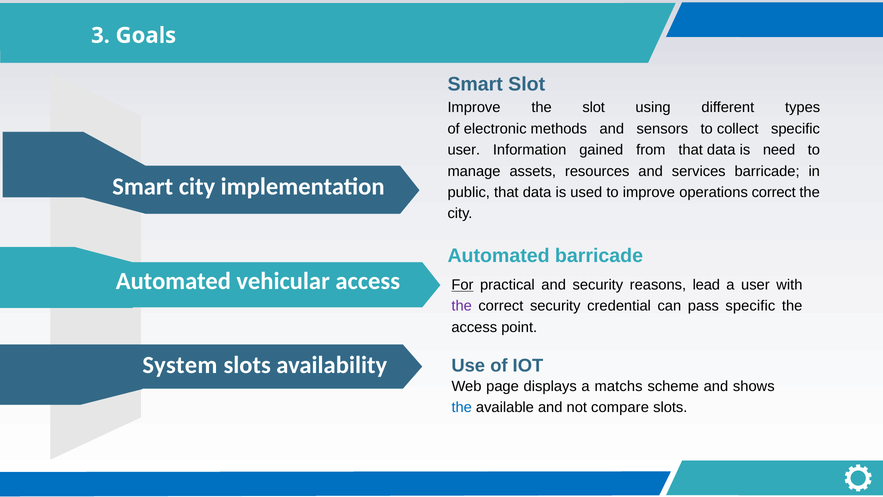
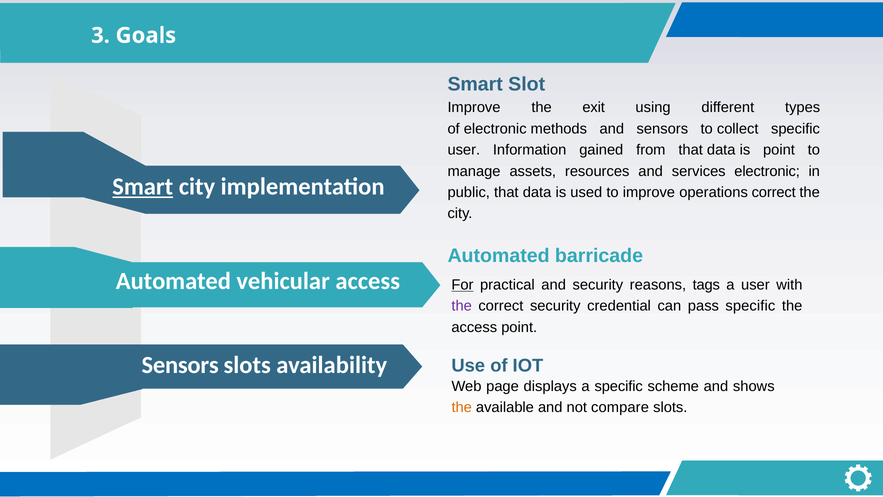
the slot: slot -> exit (594, 108)
is need: need -> point (779, 150)
services barricade: barricade -> electronic (767, 171)
Smart underline: none -> present (143, 187)
lead: lead -> tags (706, 285)
System: System -> Sensors (180, 365)
a matchs: matchs -> specific (619, 386)
the colour: blue -> orange (462, 407)
